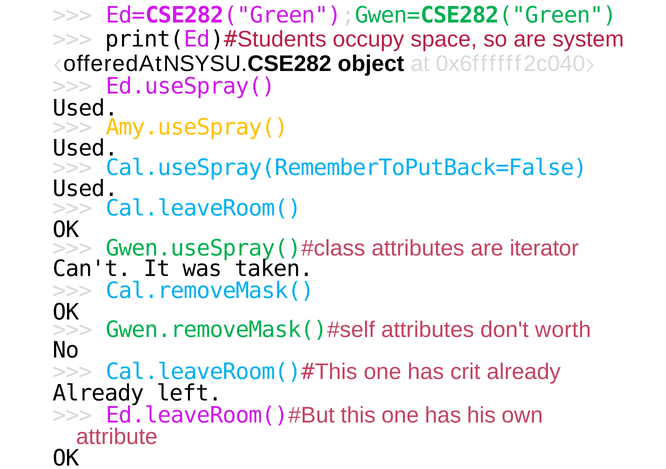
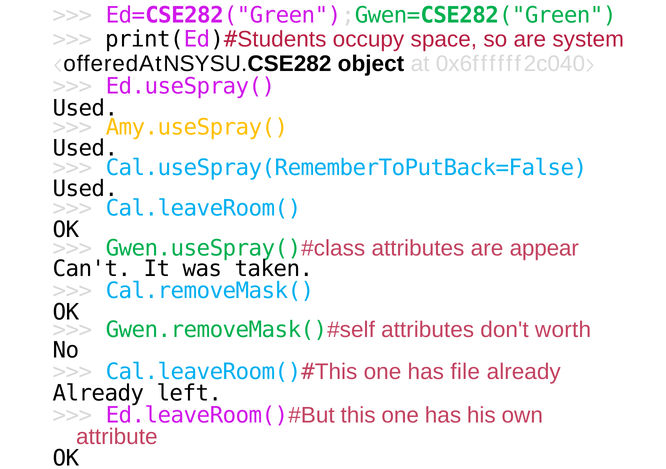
iterator: iterator -> appear (544, 248)
crit: crit -> file (465, 372)
